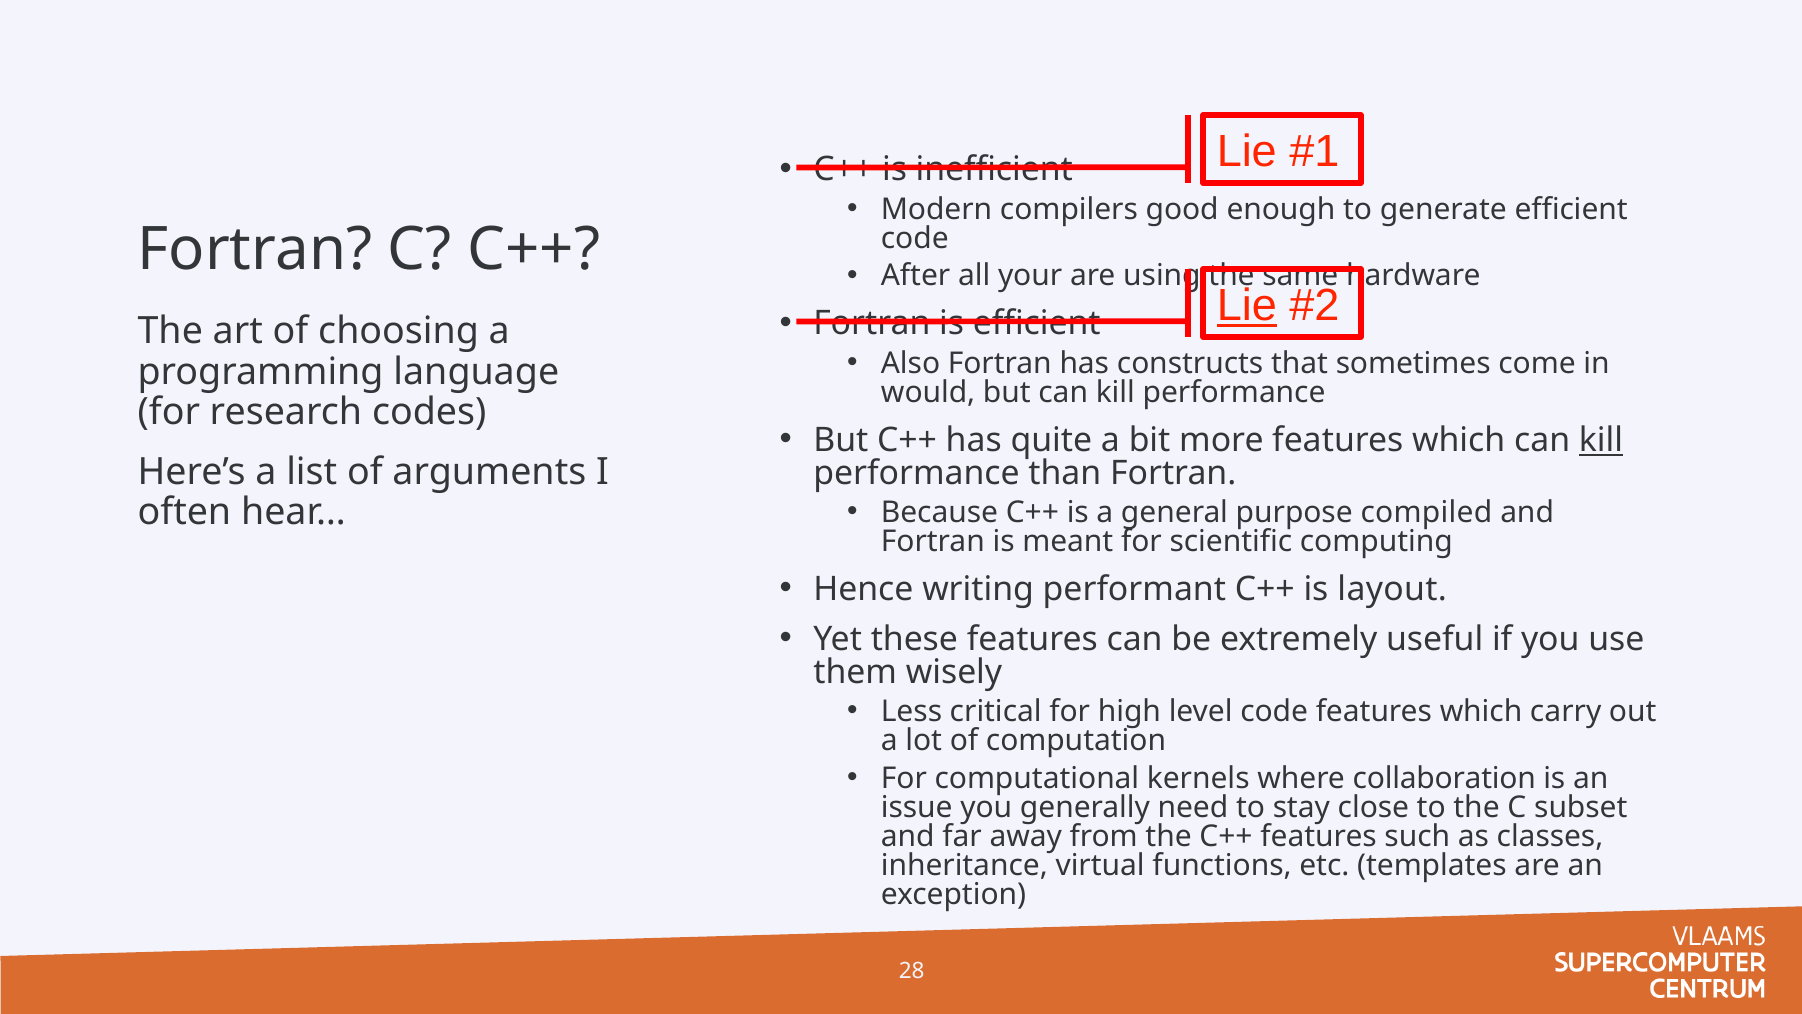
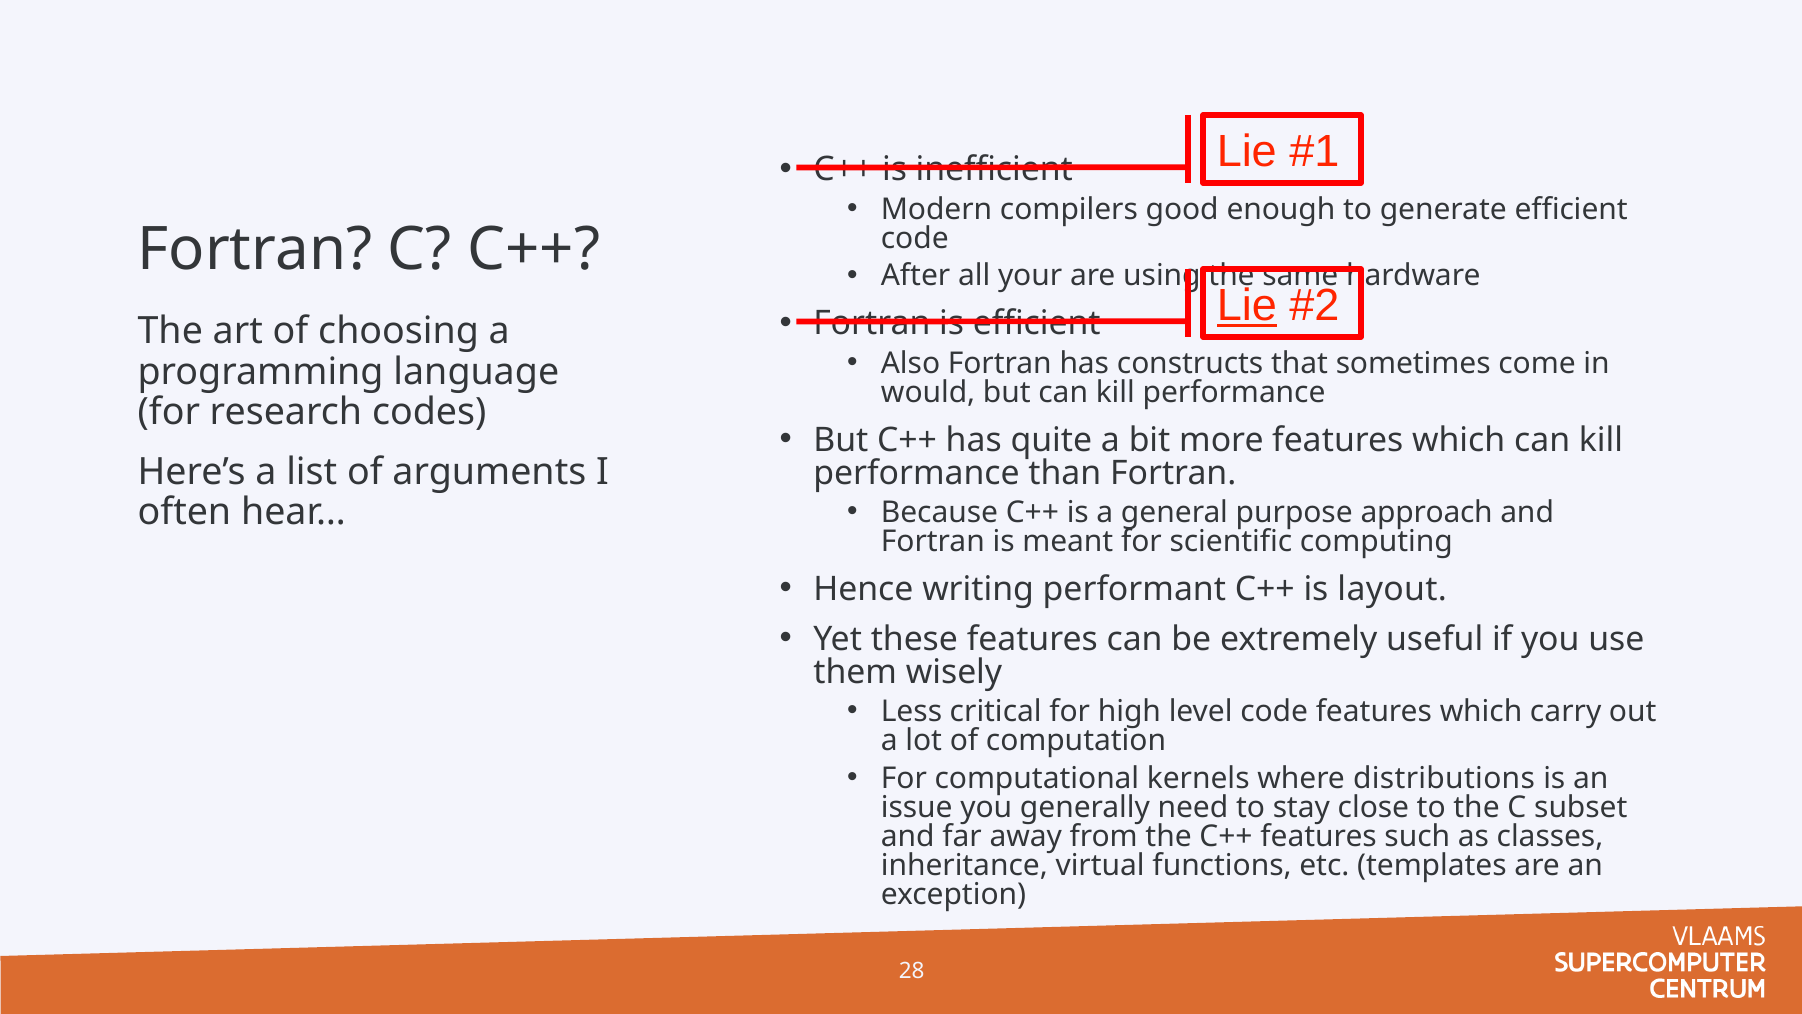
kill underline: present -> none (1601, 440)
compiled: compiled -> approach (1427, 512)
collaboration: collaboration -> distributions (1444, 778)
